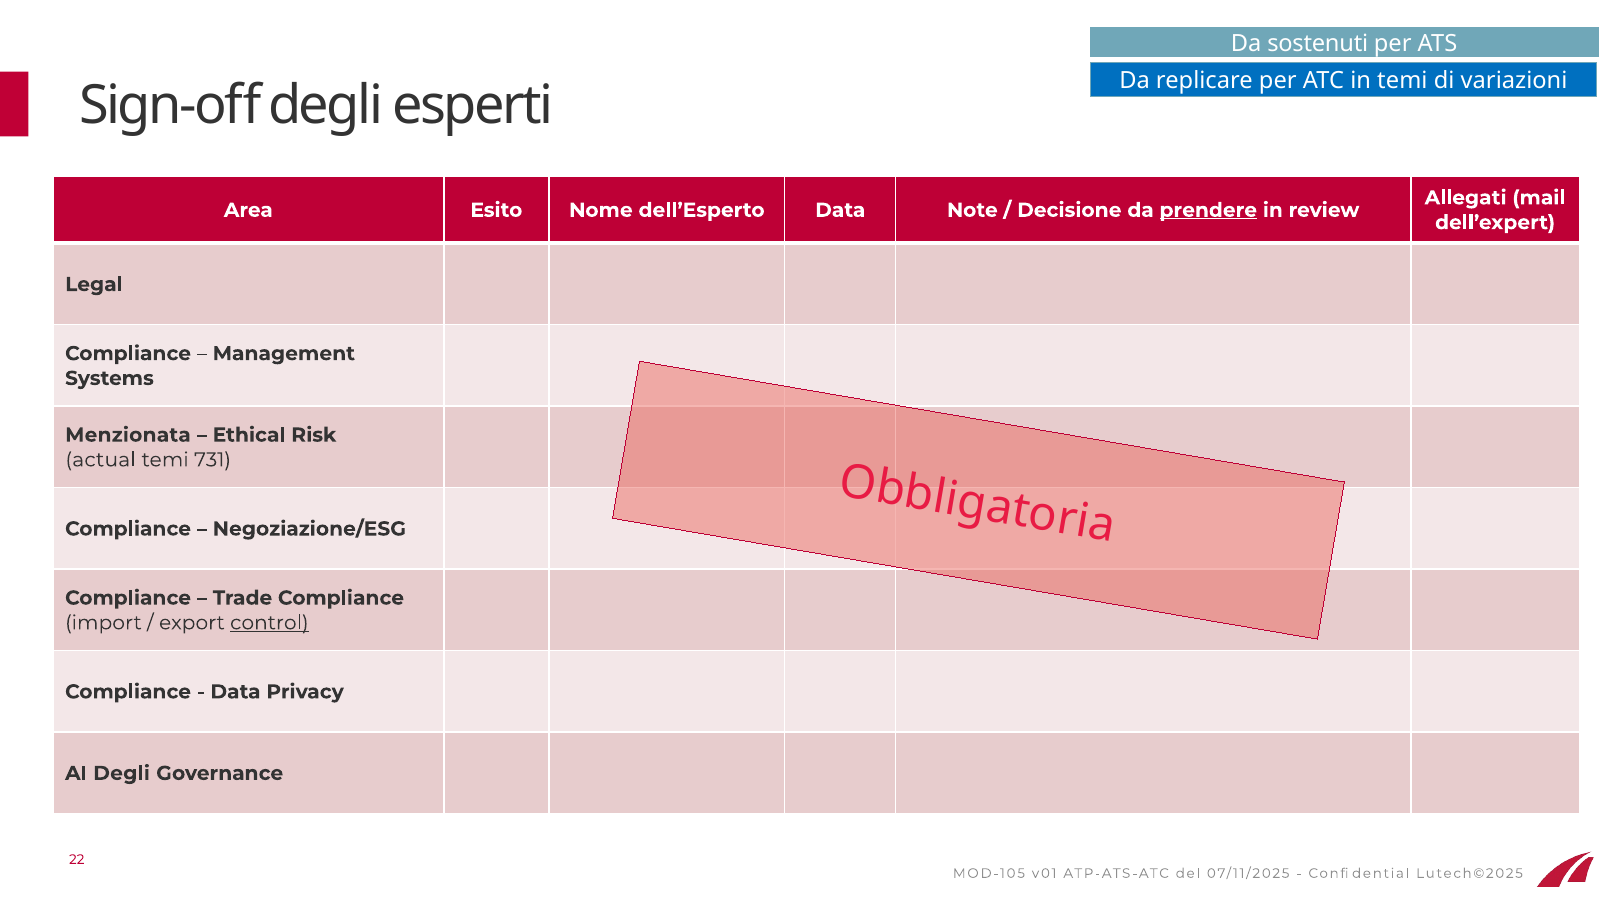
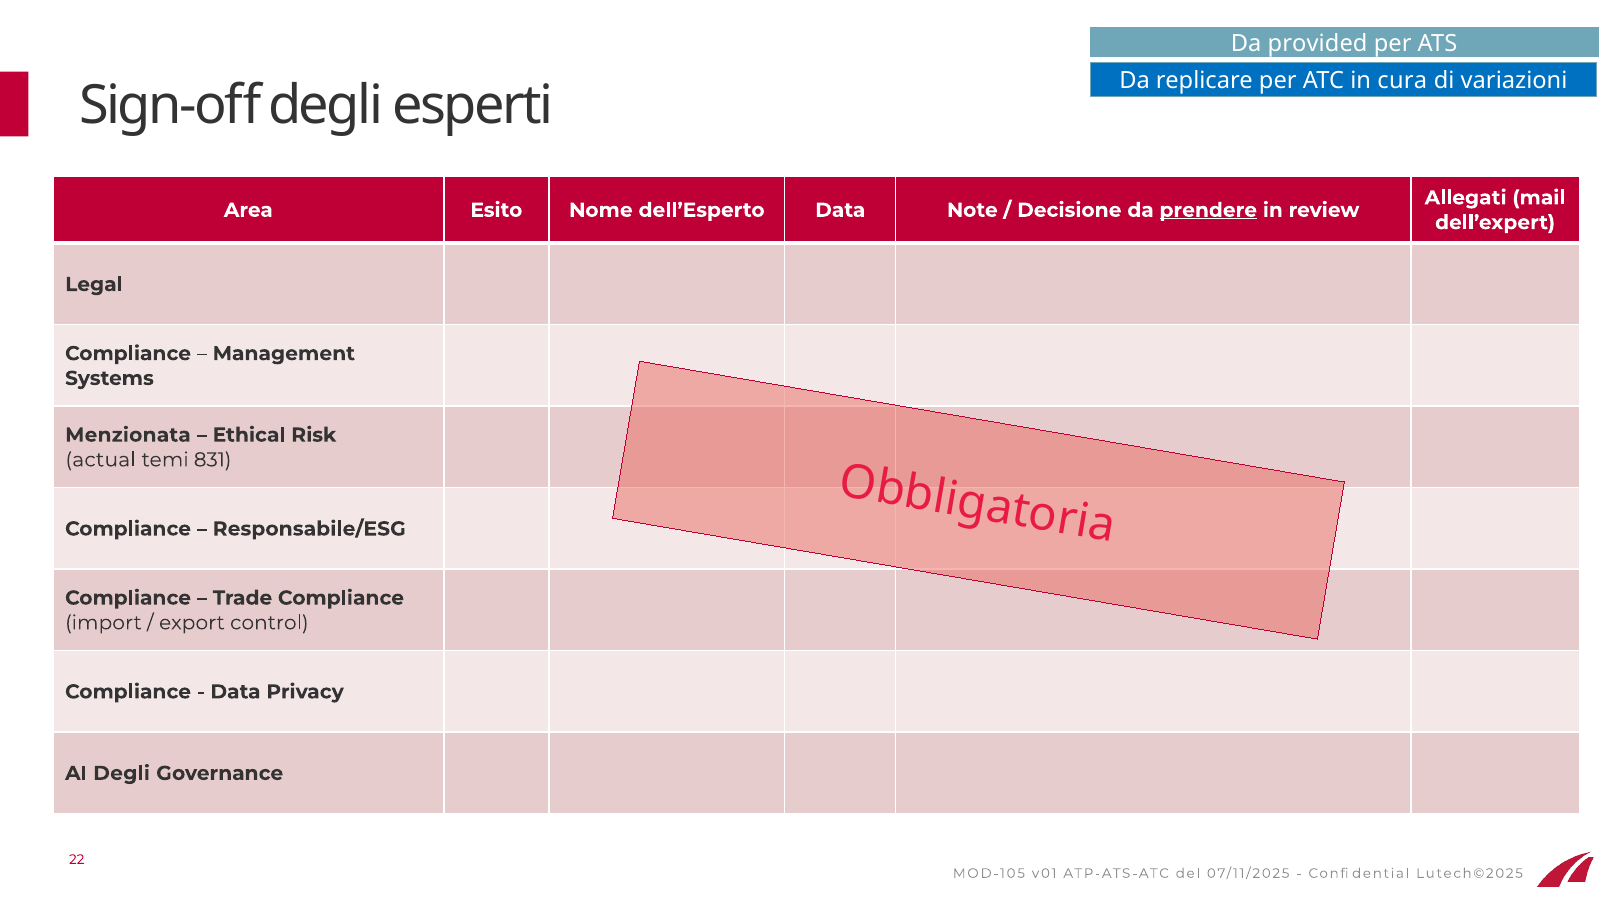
sostenuti: sostenuti -> provided (1318, 43)
in temi: temi -> cura (1402, 81)
731: 731 -> 831 (213, 459)
Negoziazione/ESG: Negoziazione/ESG -> Responsabile/ESG (309, 528)
control underline: present -> none (269, 622)
